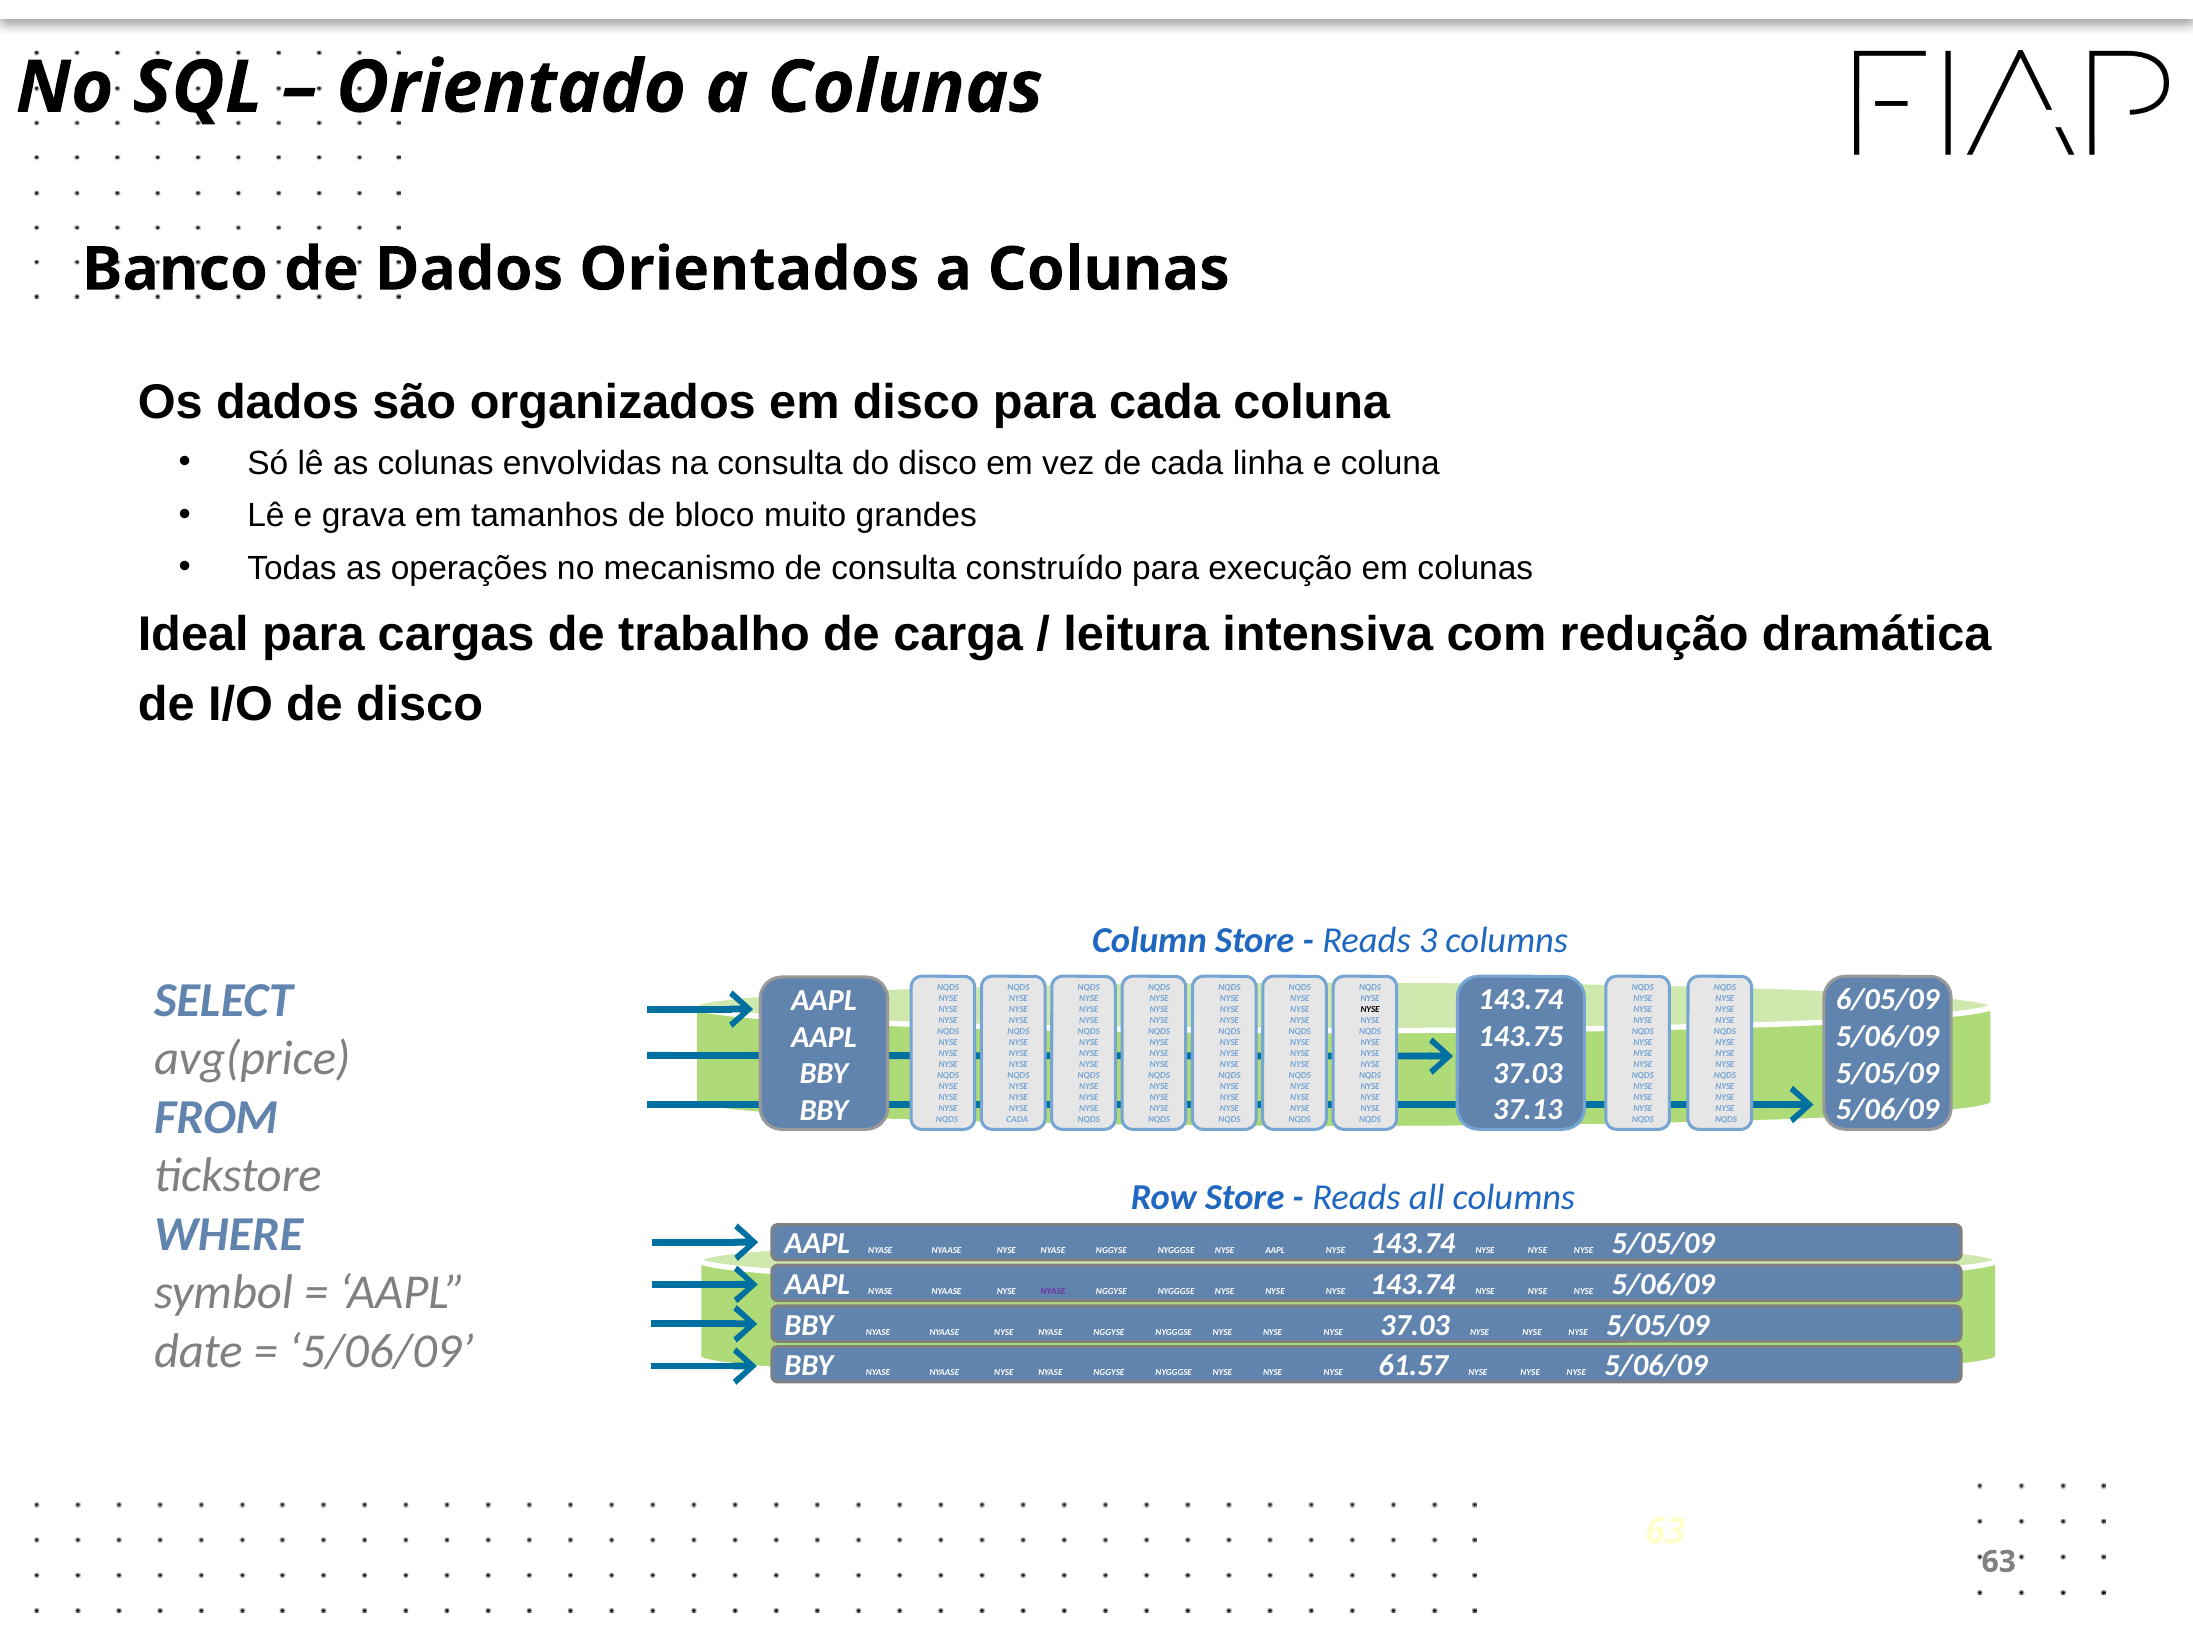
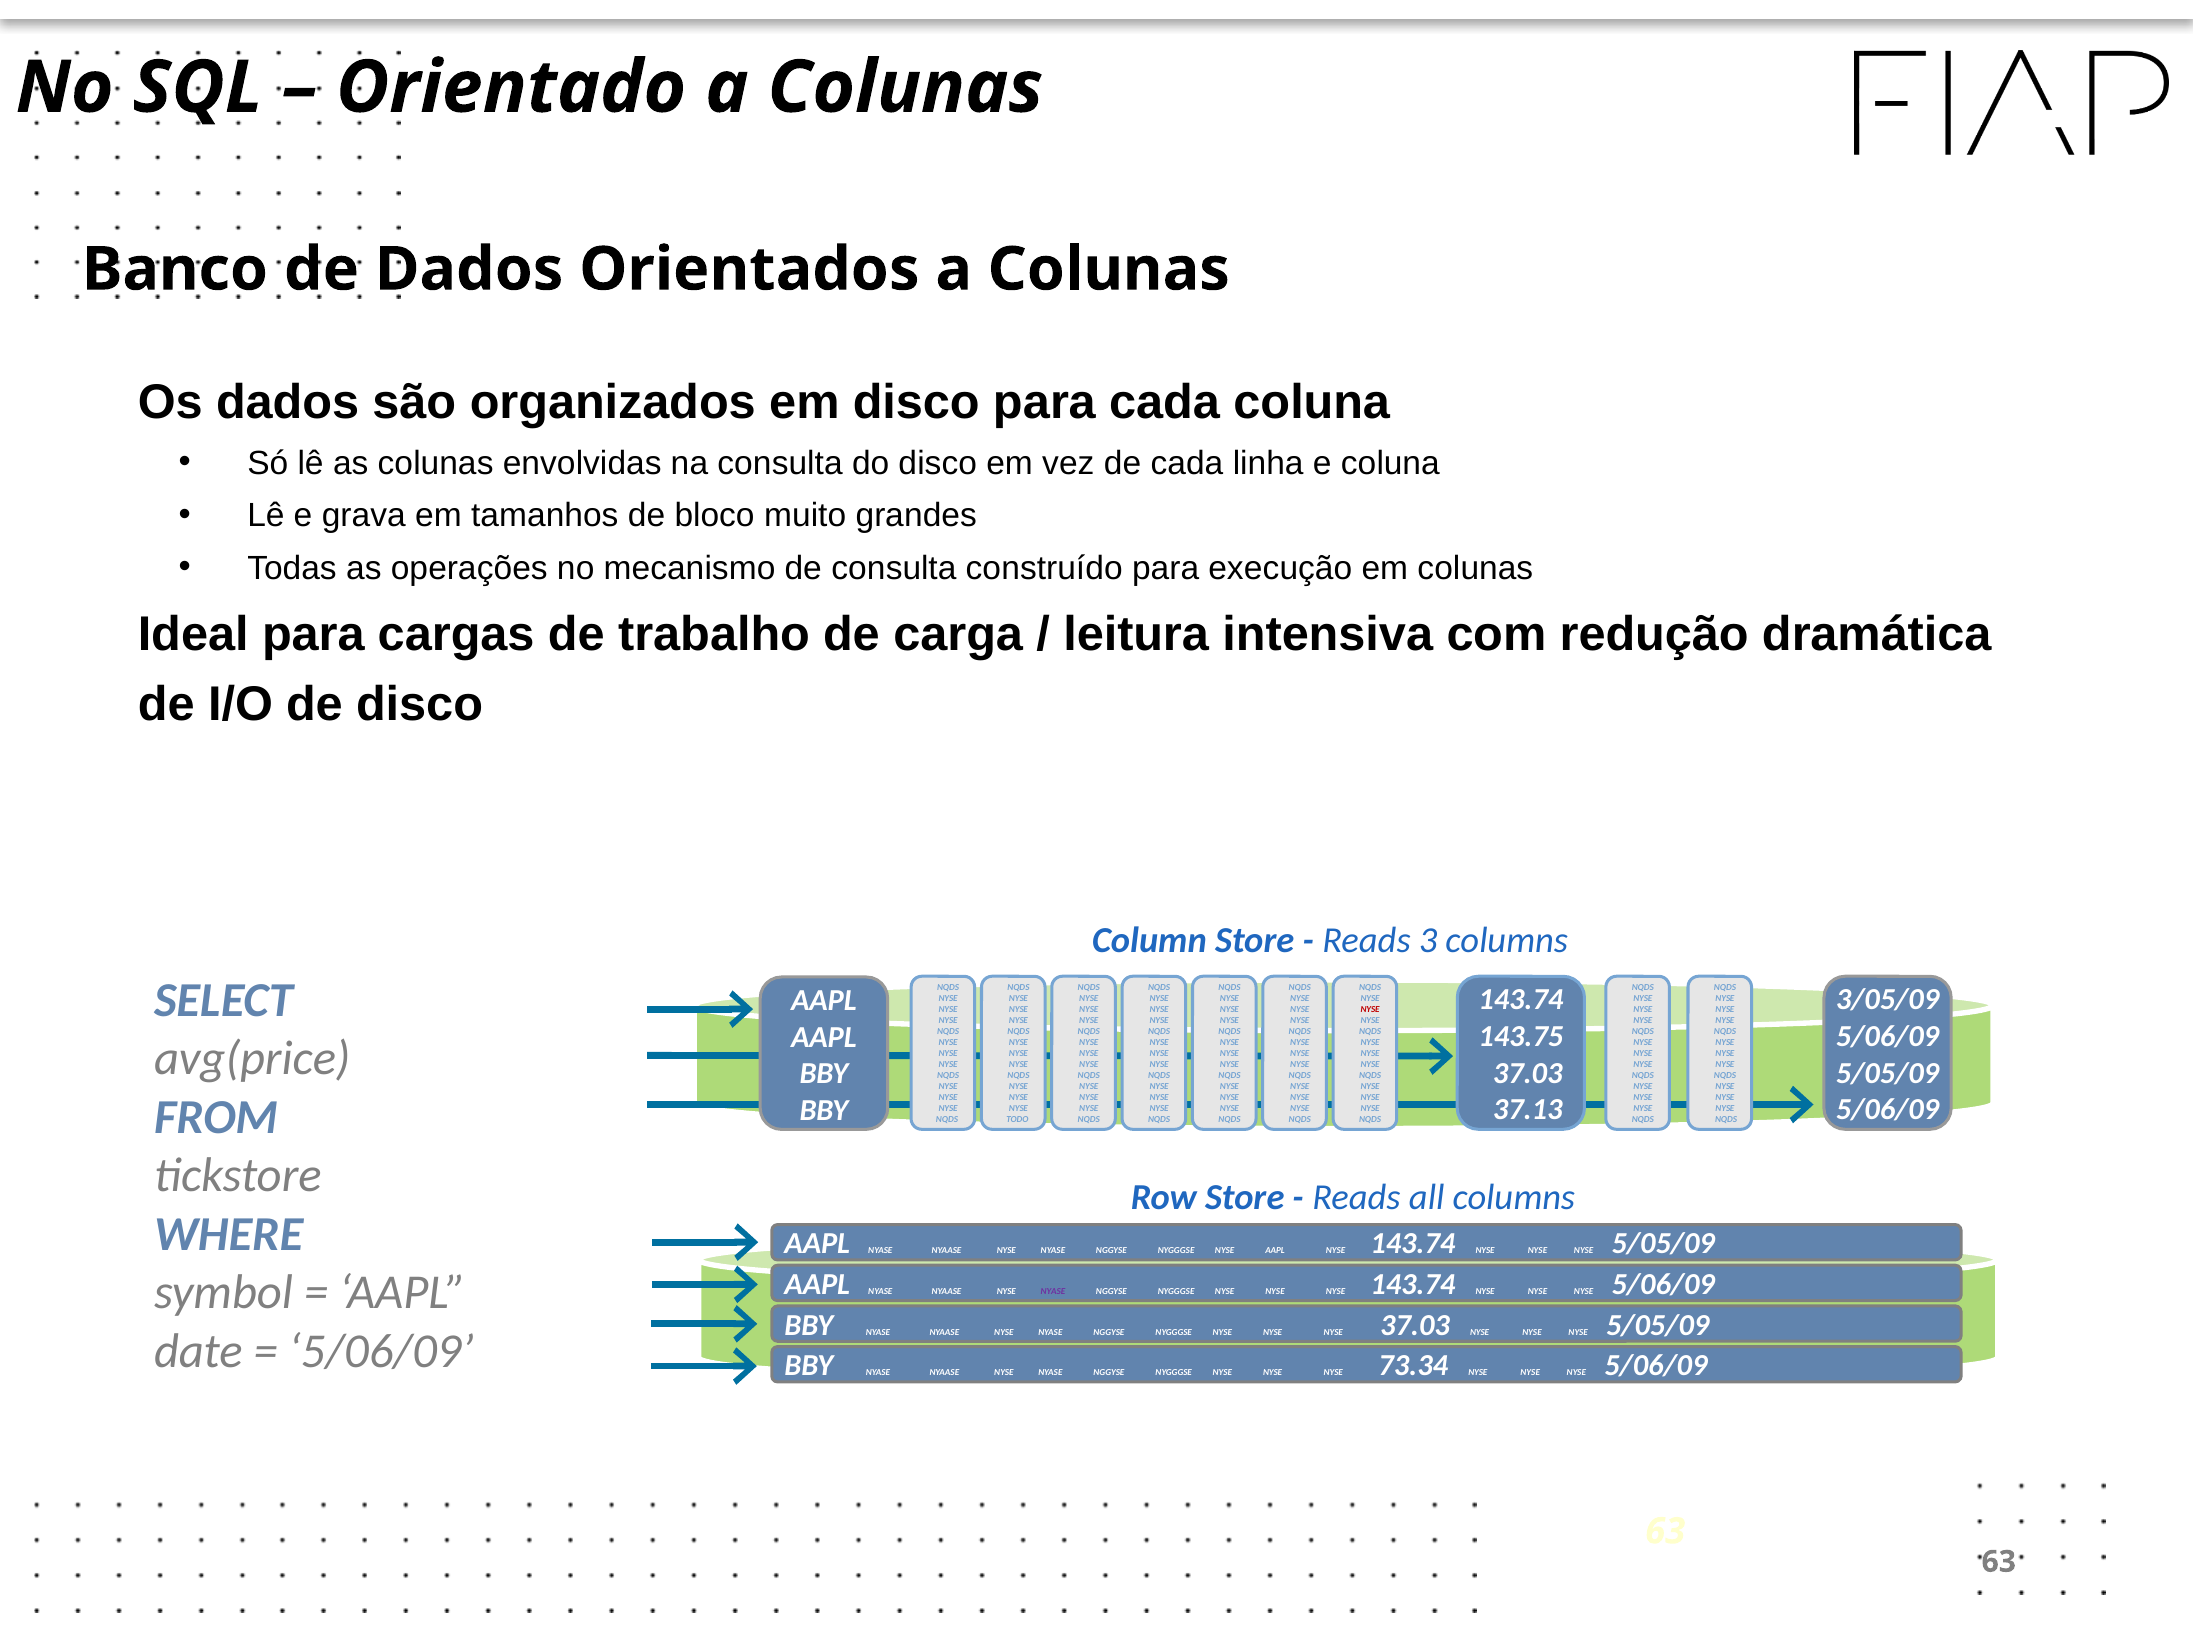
6/05/09: 6/05/09 -> 3/05/09 (1888, 1000)
NYSE colour: black -> red (1370, 1009)
CADA: CADA -> TODO (1017, 1119)
61.57: 61.57 -> 73.34 (1413, 1365)
